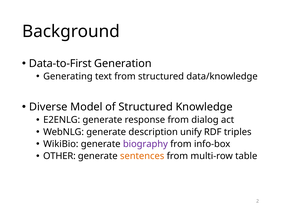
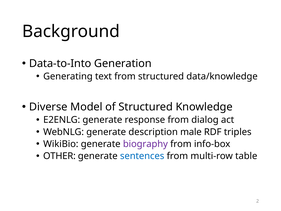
Data-to-First: Data-to-First -> Data-to-Into (60, 63)
unify: unify -> male (191, 132)
sentences colour: orange -> blue (142, 156)
